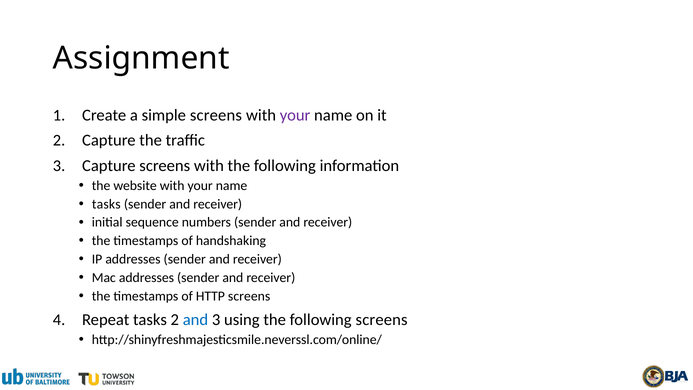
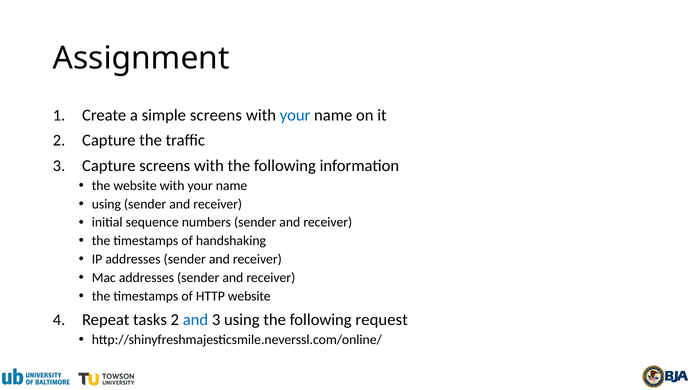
your colour: purple -> blue (295, 115)
tasks: tasks -> using (106, 204)
HTTP screens: screens -> website (249, 296)
following screens: screens -> request (382, 320)
